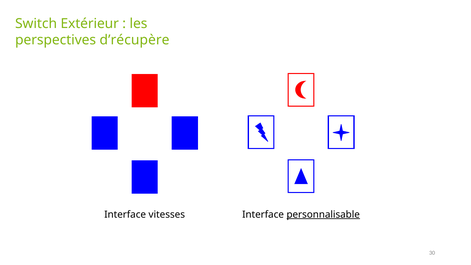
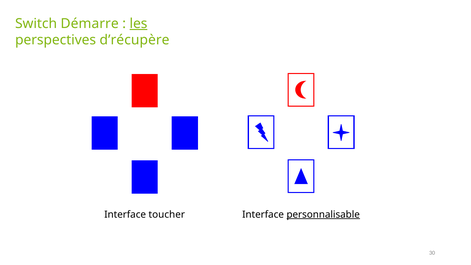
Extérieur: Extérieur -> Démarre (90, 24)
les underline: none -> present (138, 24)
vitesses: vitesses -> toucher (167, 214)
